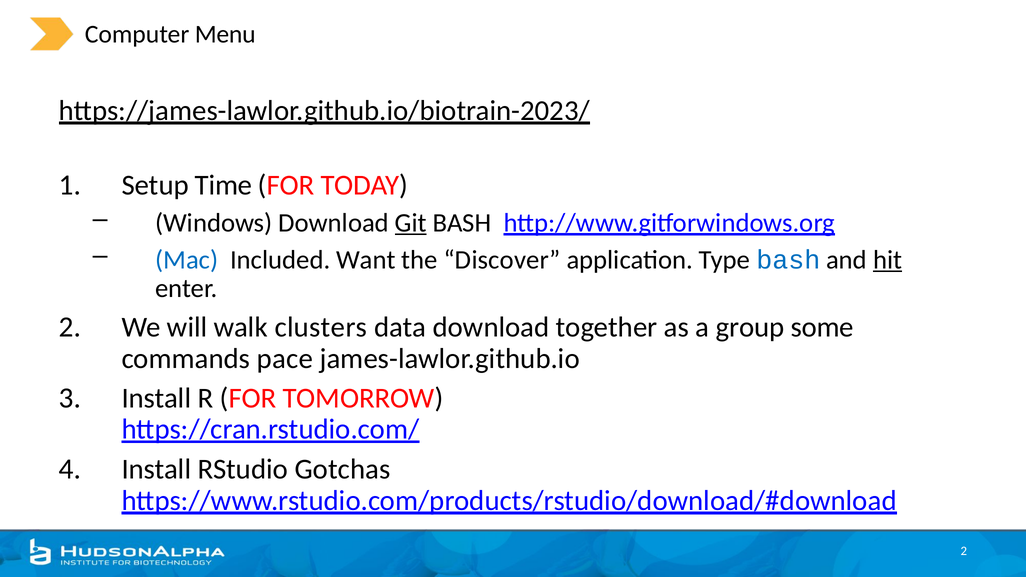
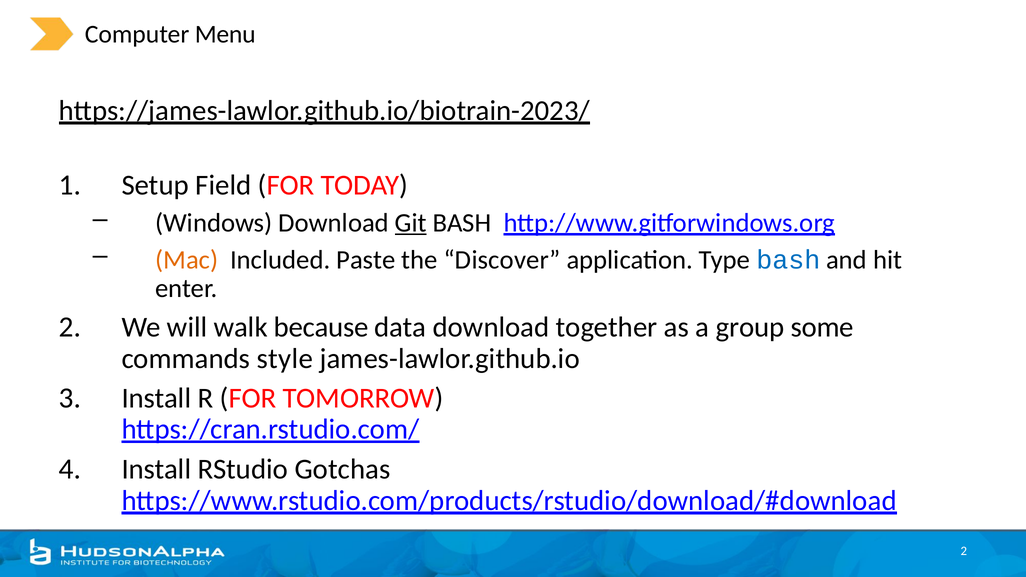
Time: Time -> Field (223, 185)
Mac colour: blue -> orange (187, 260)
Want: Want -> Paste (366, 260)
hit underline: present -> none (888, 260)
clusters: clusters -> because (321, 327)
pace: pace -> style (285, 359)
